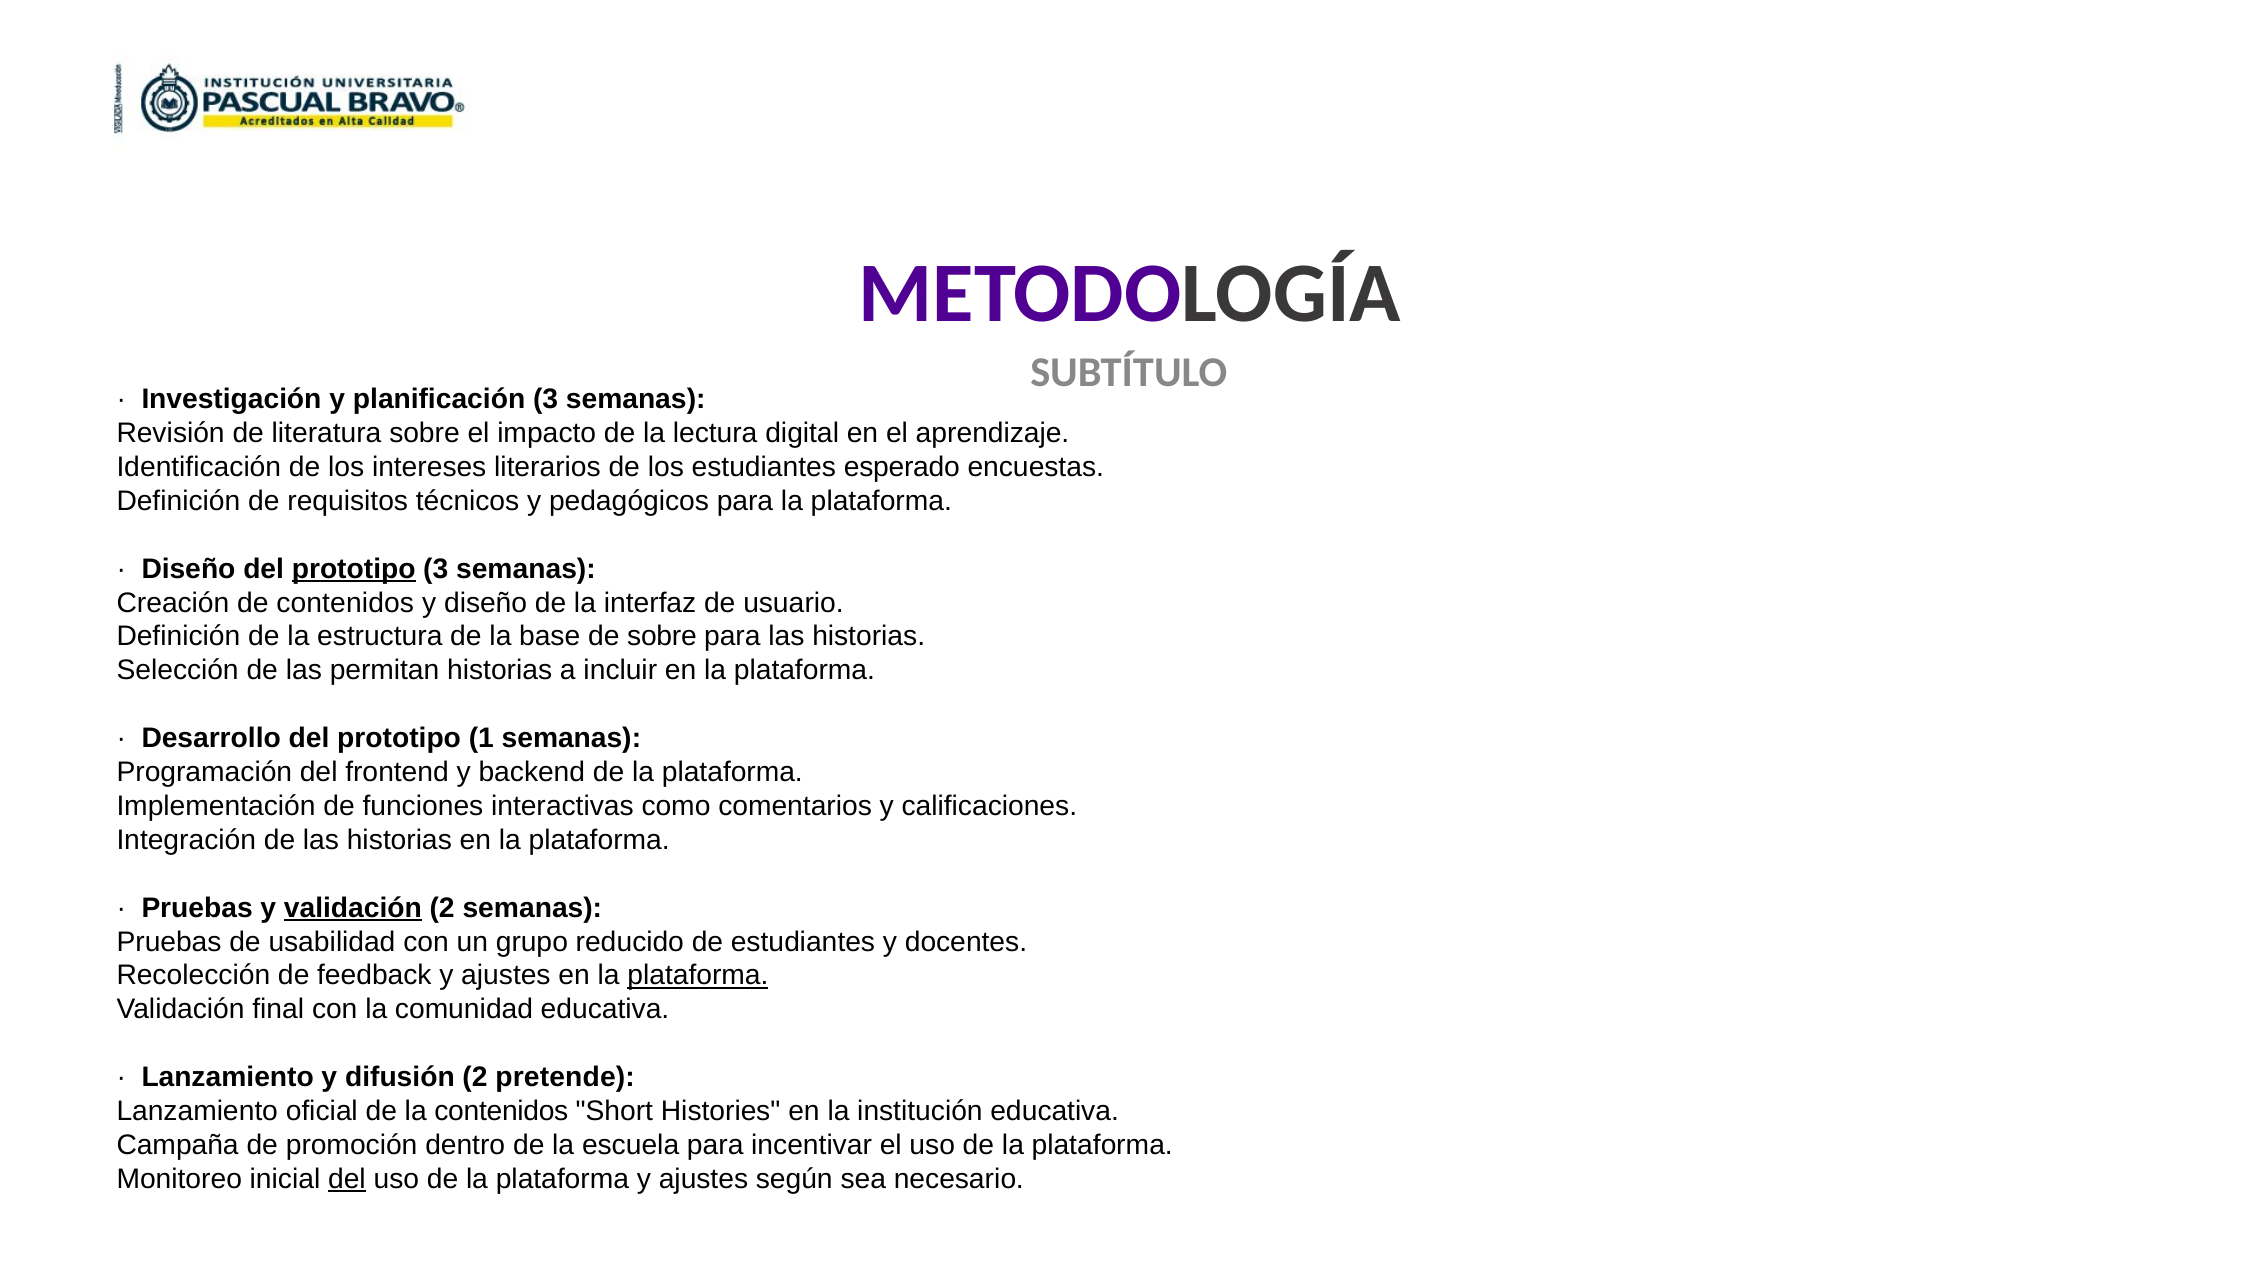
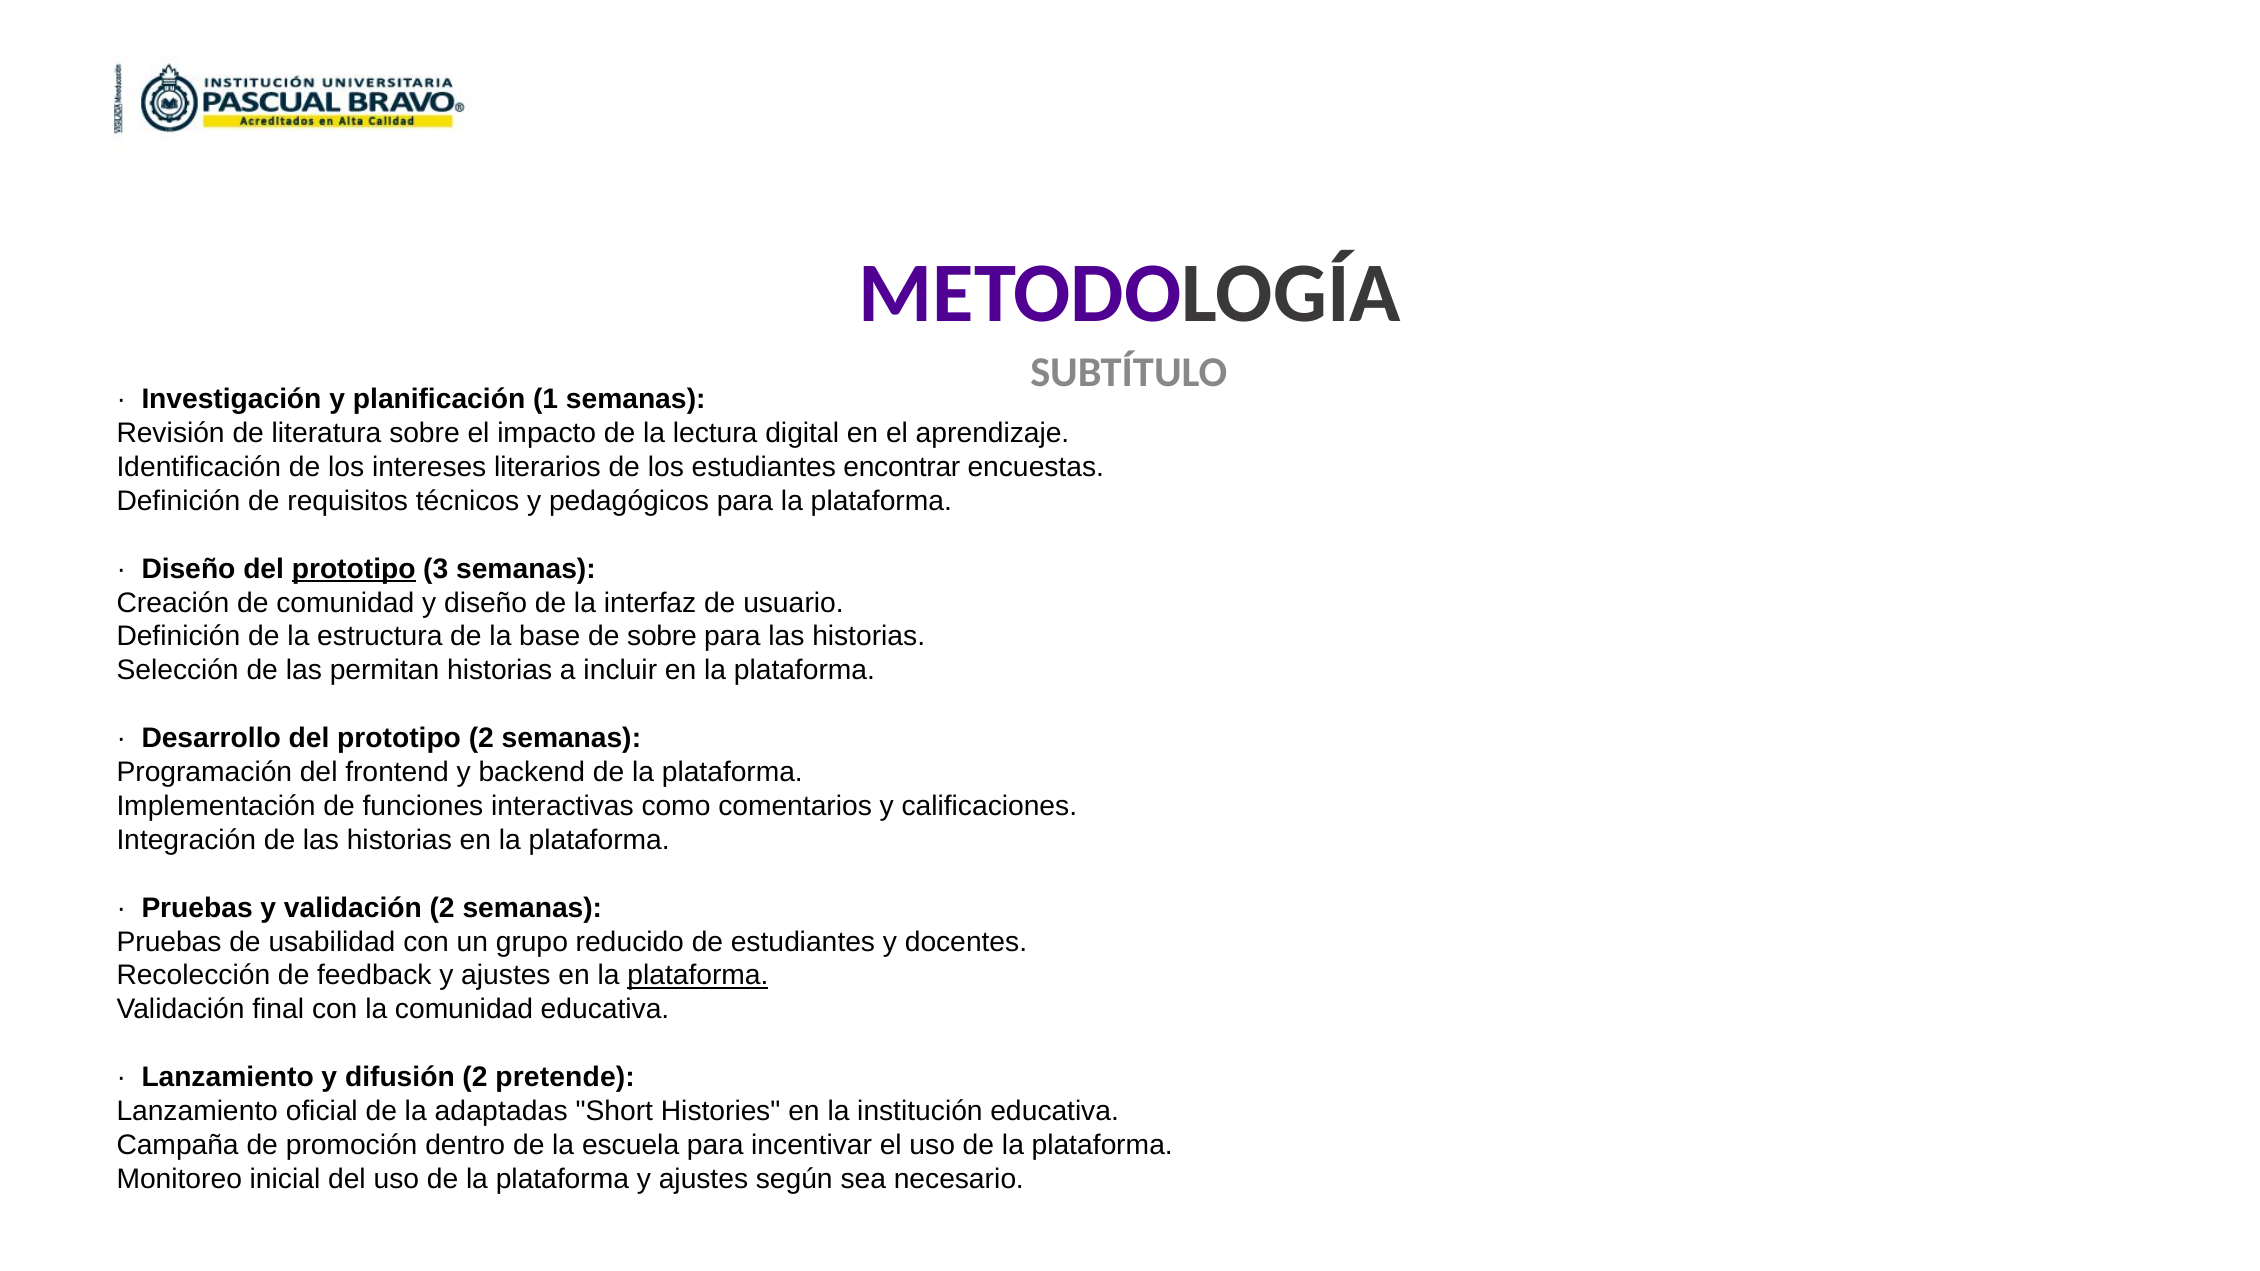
planificación 3: 3 -> 1 (546, 399)
esperado: esperado -> encontrar (902, 467)
de contenidos: contenidos -> comunidad (345, 603)
prototipo 1: 1 -> 2 (481, 738)
validación underline: present -> none (353, 908)
la contenidos: contenidos -> adaptadas (501, 1111)
del underline: present -> none (347, 1179)
